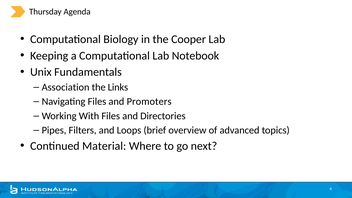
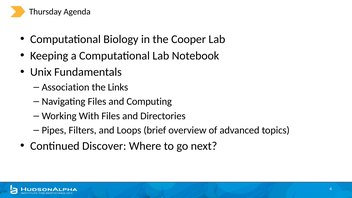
Promoters: Promoters -> Computing (149, 102)
Material: Material -> Discover (104, 146)
